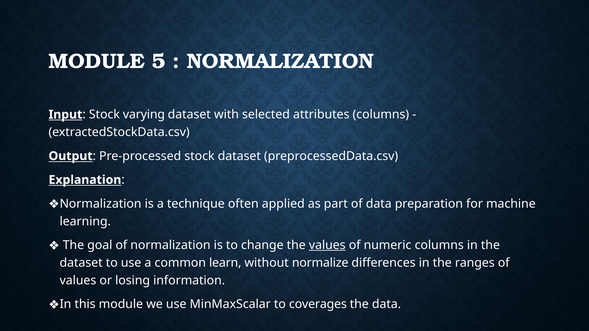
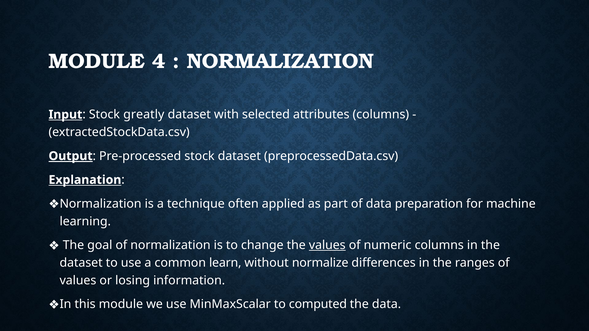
5: 5 -> 4 (159, 61)
varying: varying -> greatly (144, 115)
Output underline: none -> present (71, 156)
coverages: coverages -> computed (318, 305)
